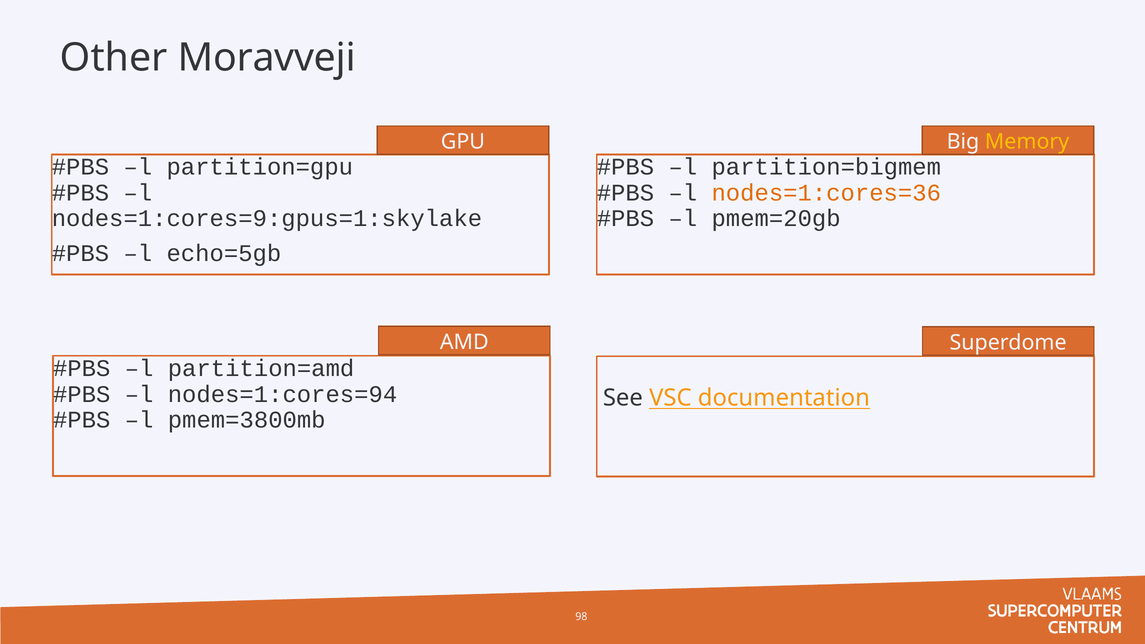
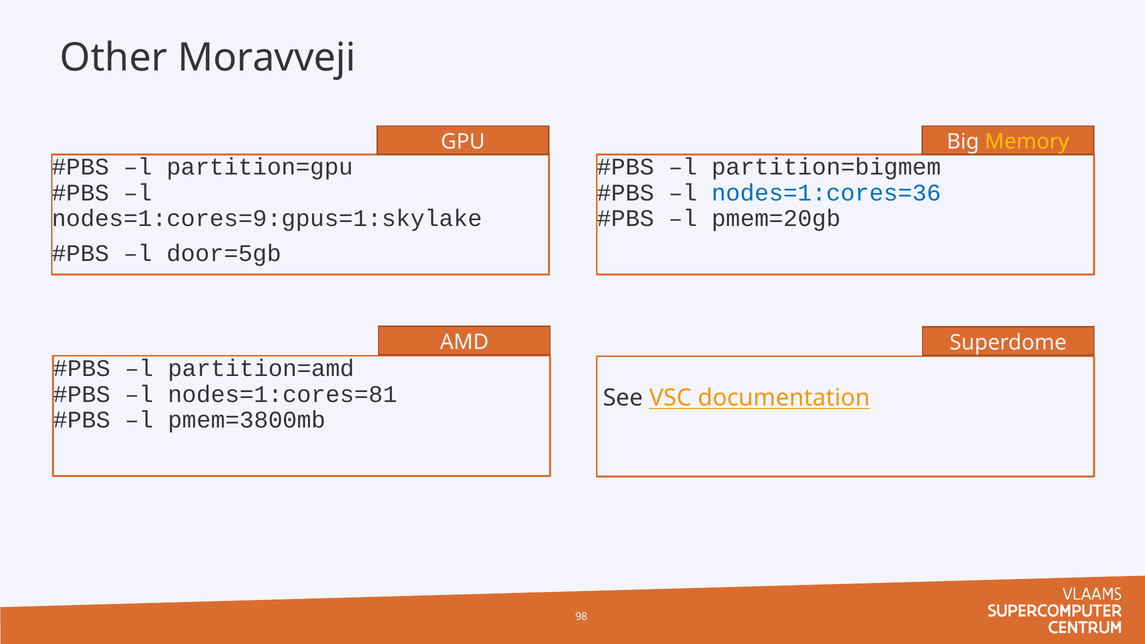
nodes=1:cores=36 colour: orange -> blue (826, 193)
echo=5gb: echo=5gb -> door=5gb (224, 253)
nodes=1:cores=94: nodes=1:cores=94 -> nodes=1:cores=81 (282, 394)
